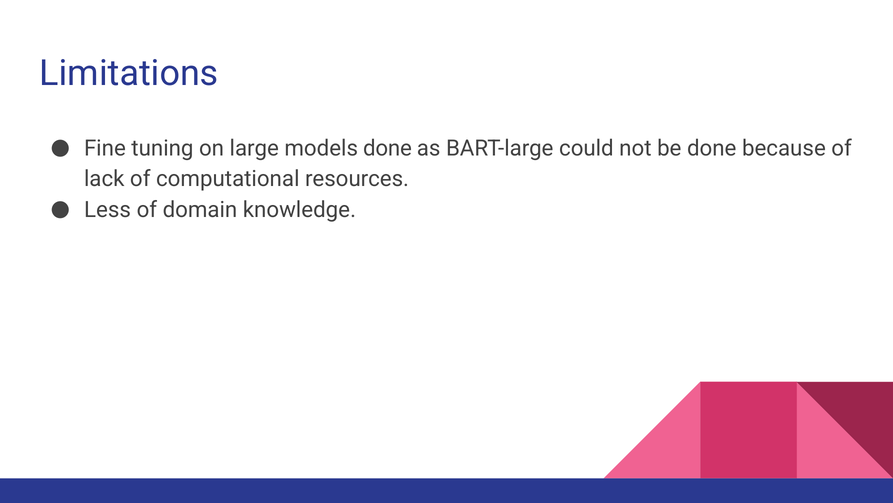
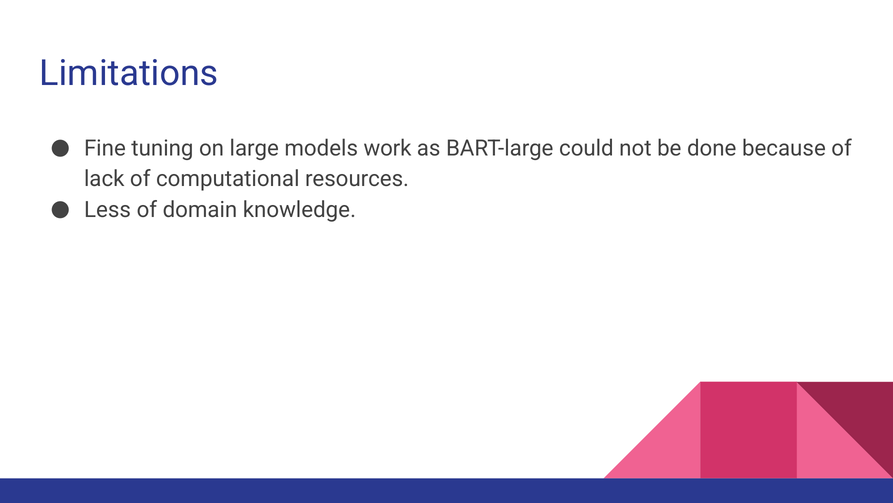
models done: done -> work (387, 148)
